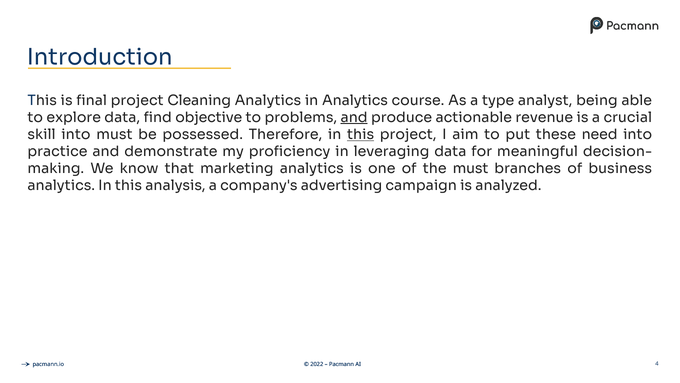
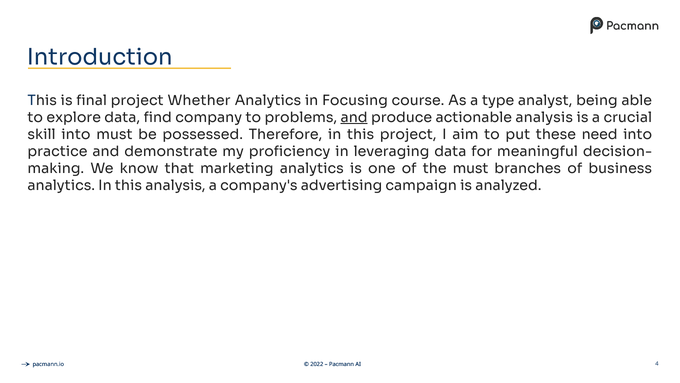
Cleaning: Cleaning -> Whether (199, 100)
in Analytics: Analytics -> Focusing (355, 100)
objective: objective -> company (209, 117)
actionable revenue: revenue -> analysis (544, 117)
this underline: present -> none (361, 134)
